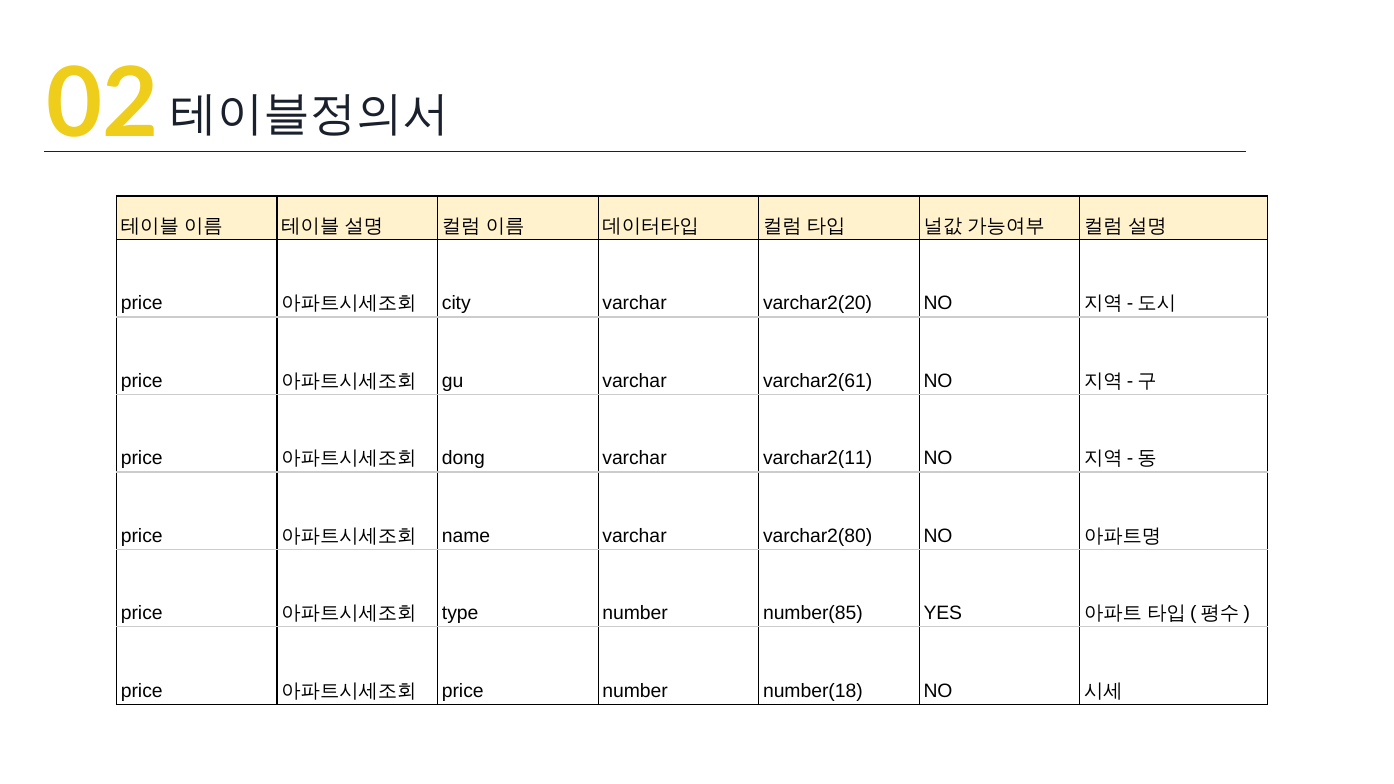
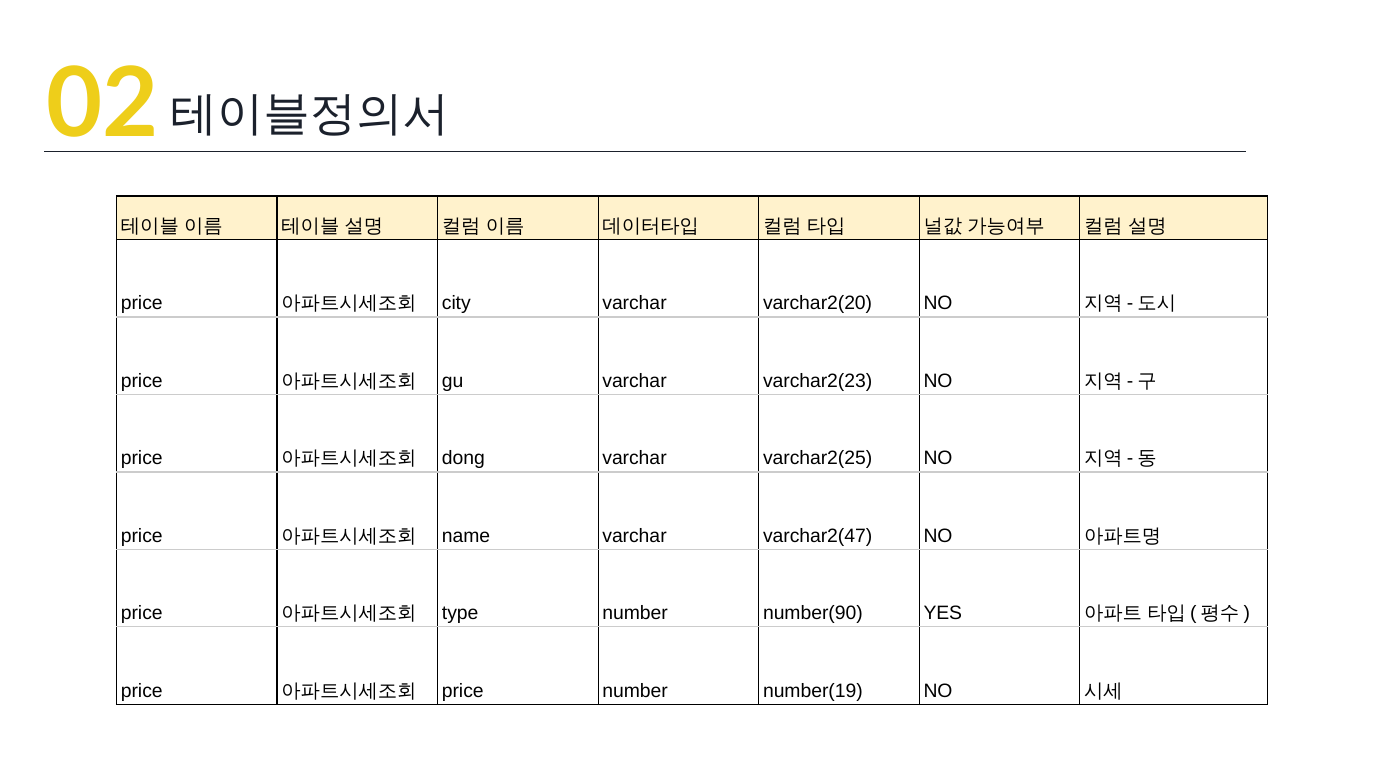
varchar2(61: varchar2(61 -> varchar2(23 (818, 381)
varchar2(11: varchar2(11 -> varchar2(25 (818, 459)
varchar2(80: varchar2(80 -> varchar2(47 (818, 536)
number(85: number(85 -> number(90 (813, 614)
number(18: number(18 -> number(19 (813, 691)
